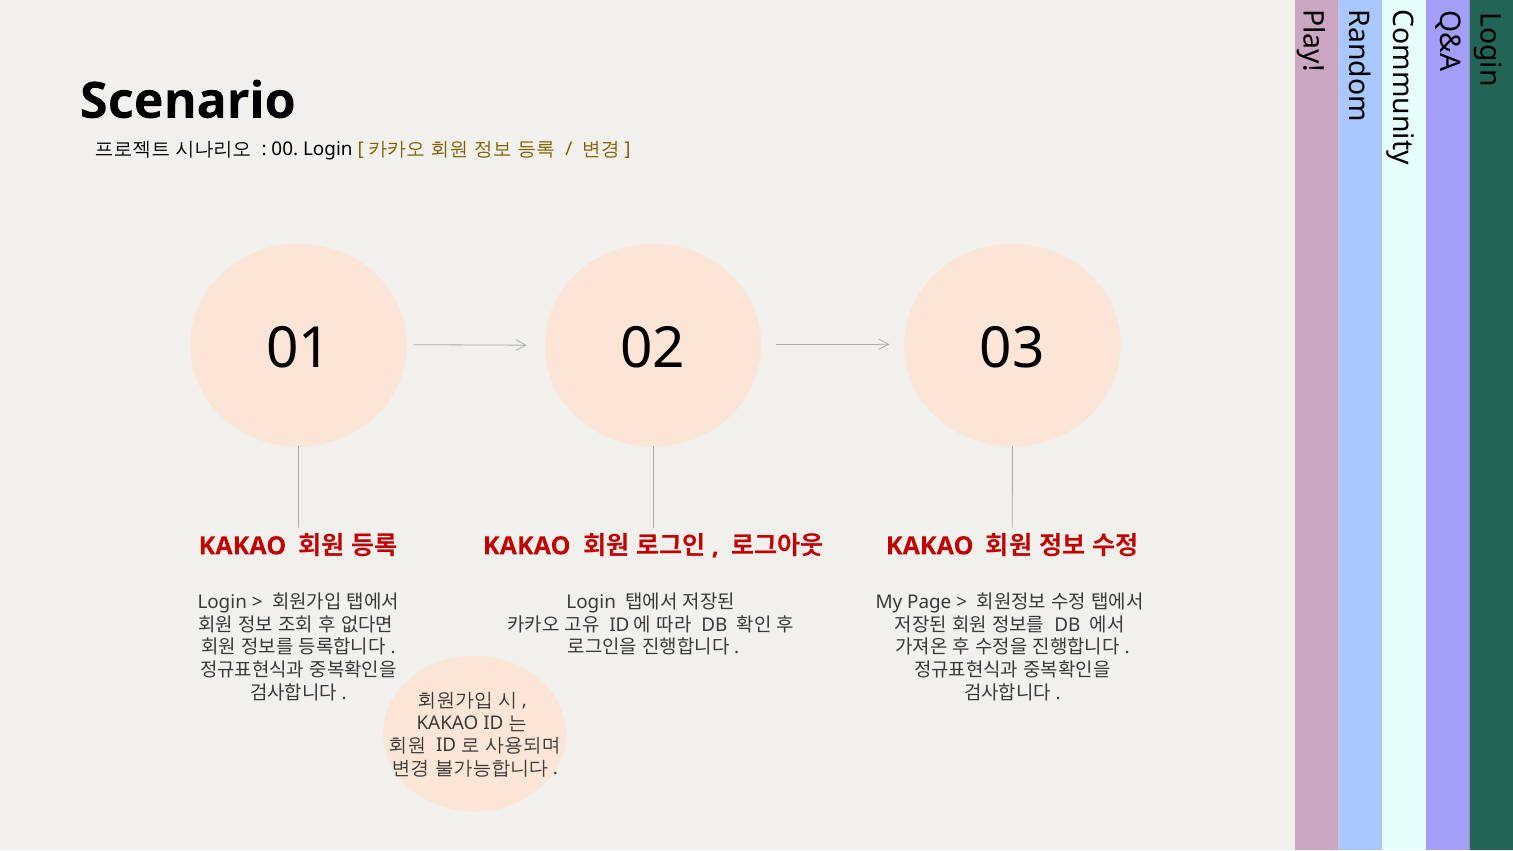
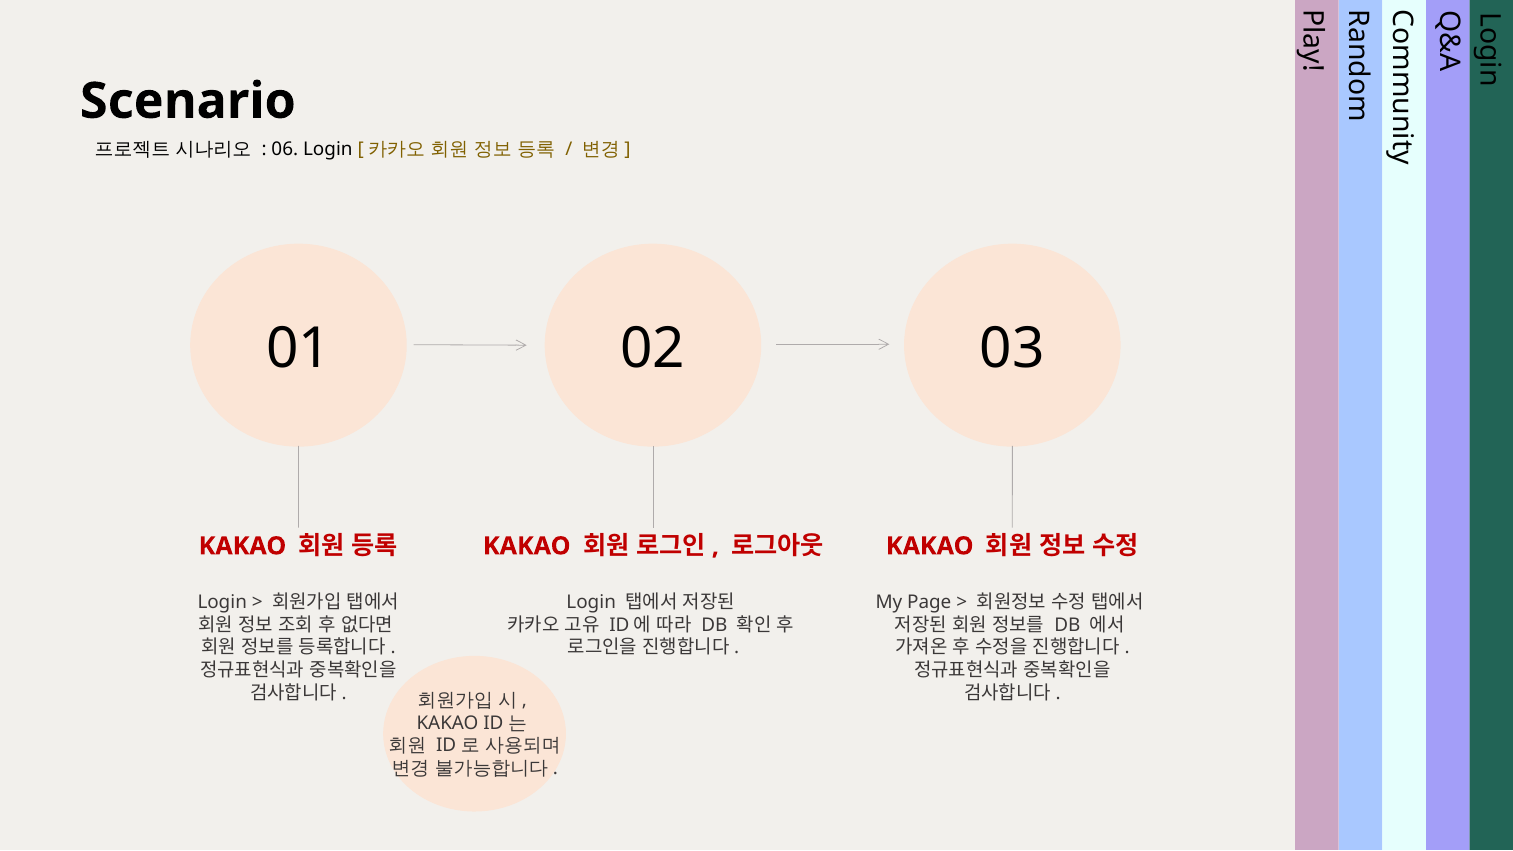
00: 00 -> 06 (285, 150)
